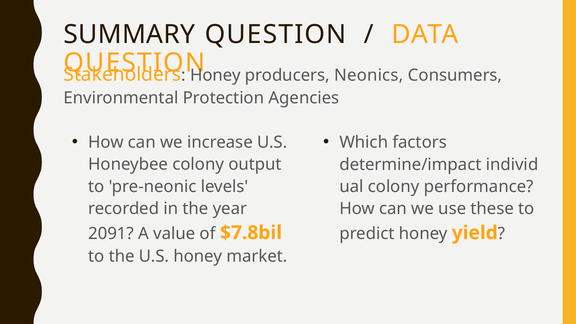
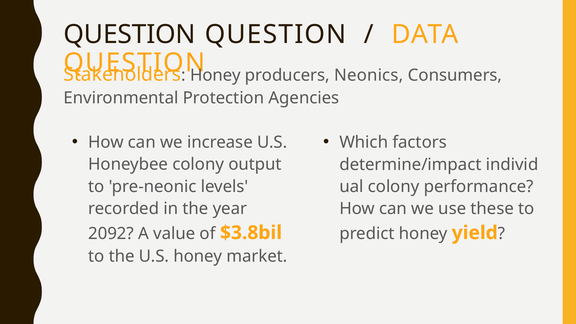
SUMMARY: SUMMARY -> QUESTION (130, 34)
2091: 2091 -> 2092 (111, 234)
$7.8bil: $7.8bil -> $3.8bil (251, 233)
